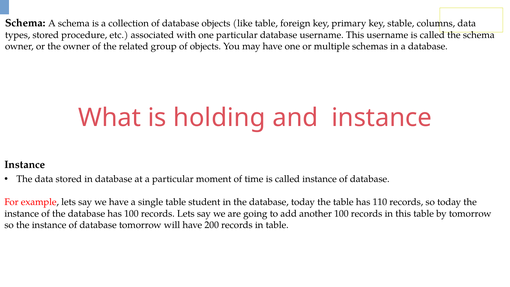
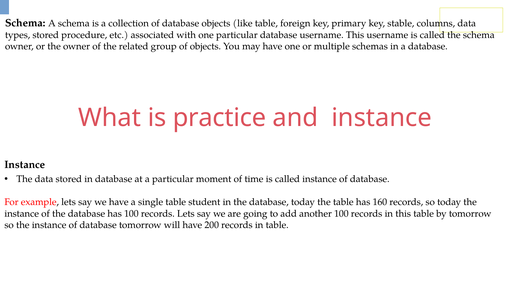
holding: holding -> practice (220, 118)
110: 110 -> 160 (380, 202)
